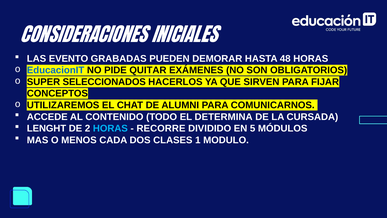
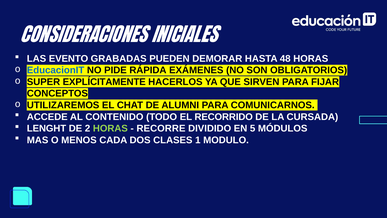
QUITAR: QUITAR -> RÁPIDA (148, 70)
SELECCIONADOS: SELECCIONADOS -> EXPLÍCITAMENTE (104, 82)
DETERMINA: DETERMINA -> RECORRIDO (224, 117)
HORAS colour: light blue -> light green (110, 128)
